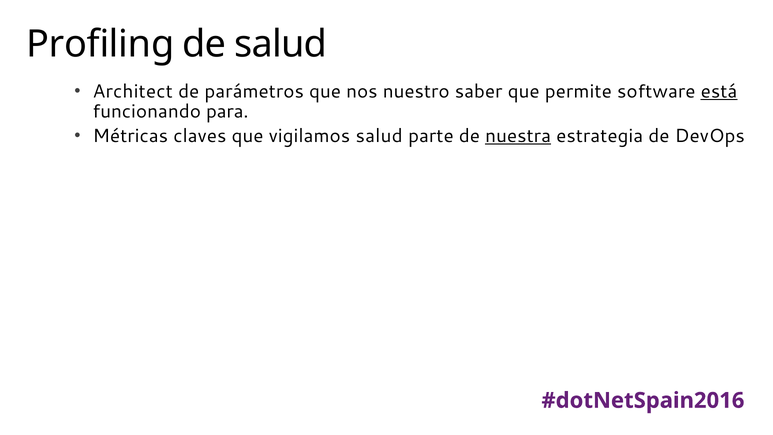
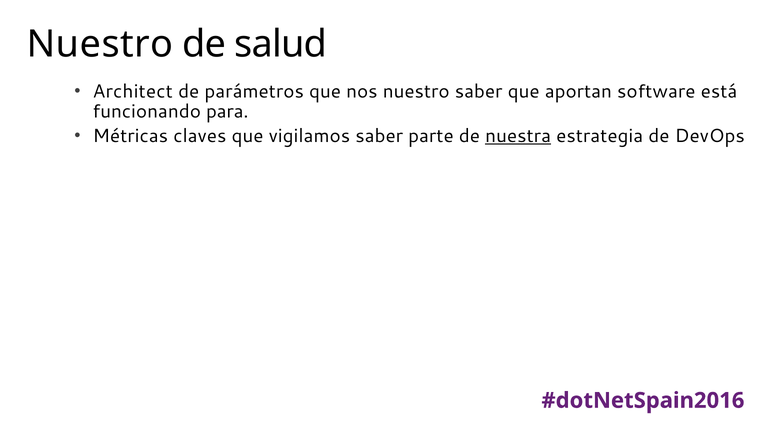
Profiling: Profiling -> Nuestro (100, 44)
permite: permite -> aportan (578, 91)
está underline: present -> none (719, 91)
vigilamos salud: salud -> saber (379, 136)
